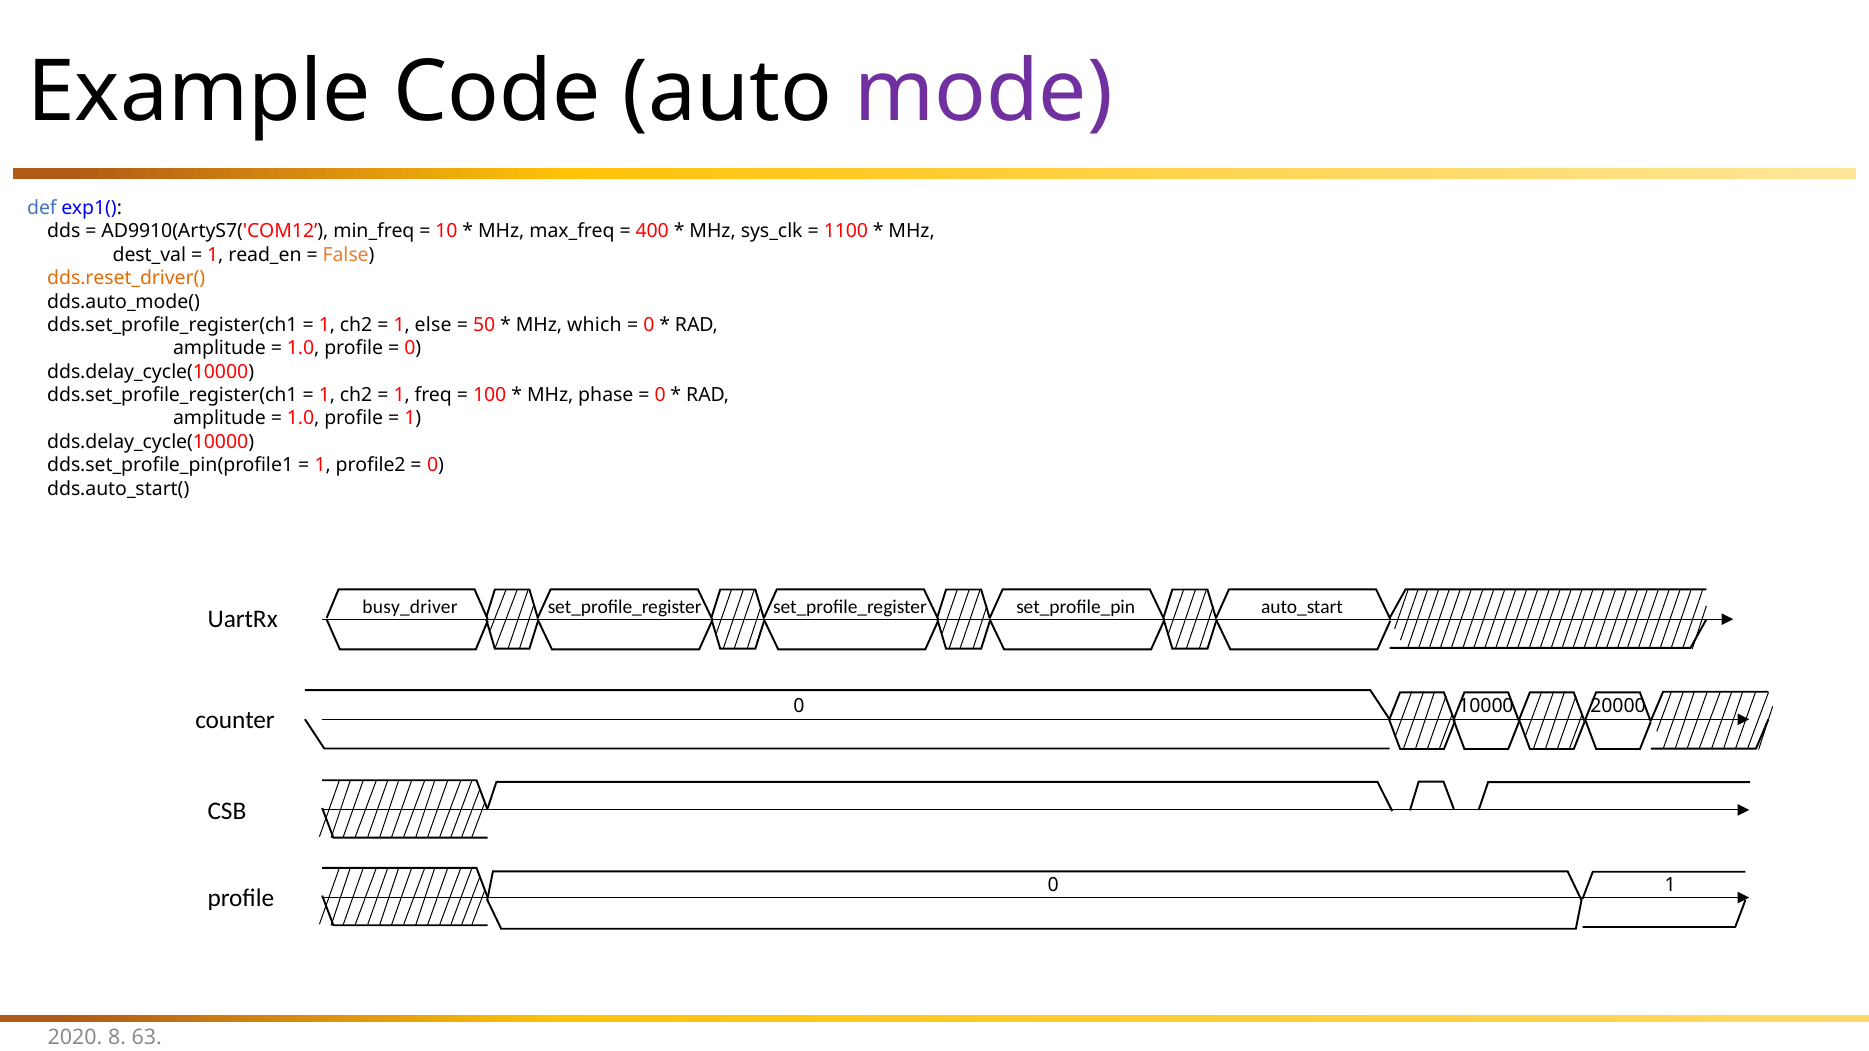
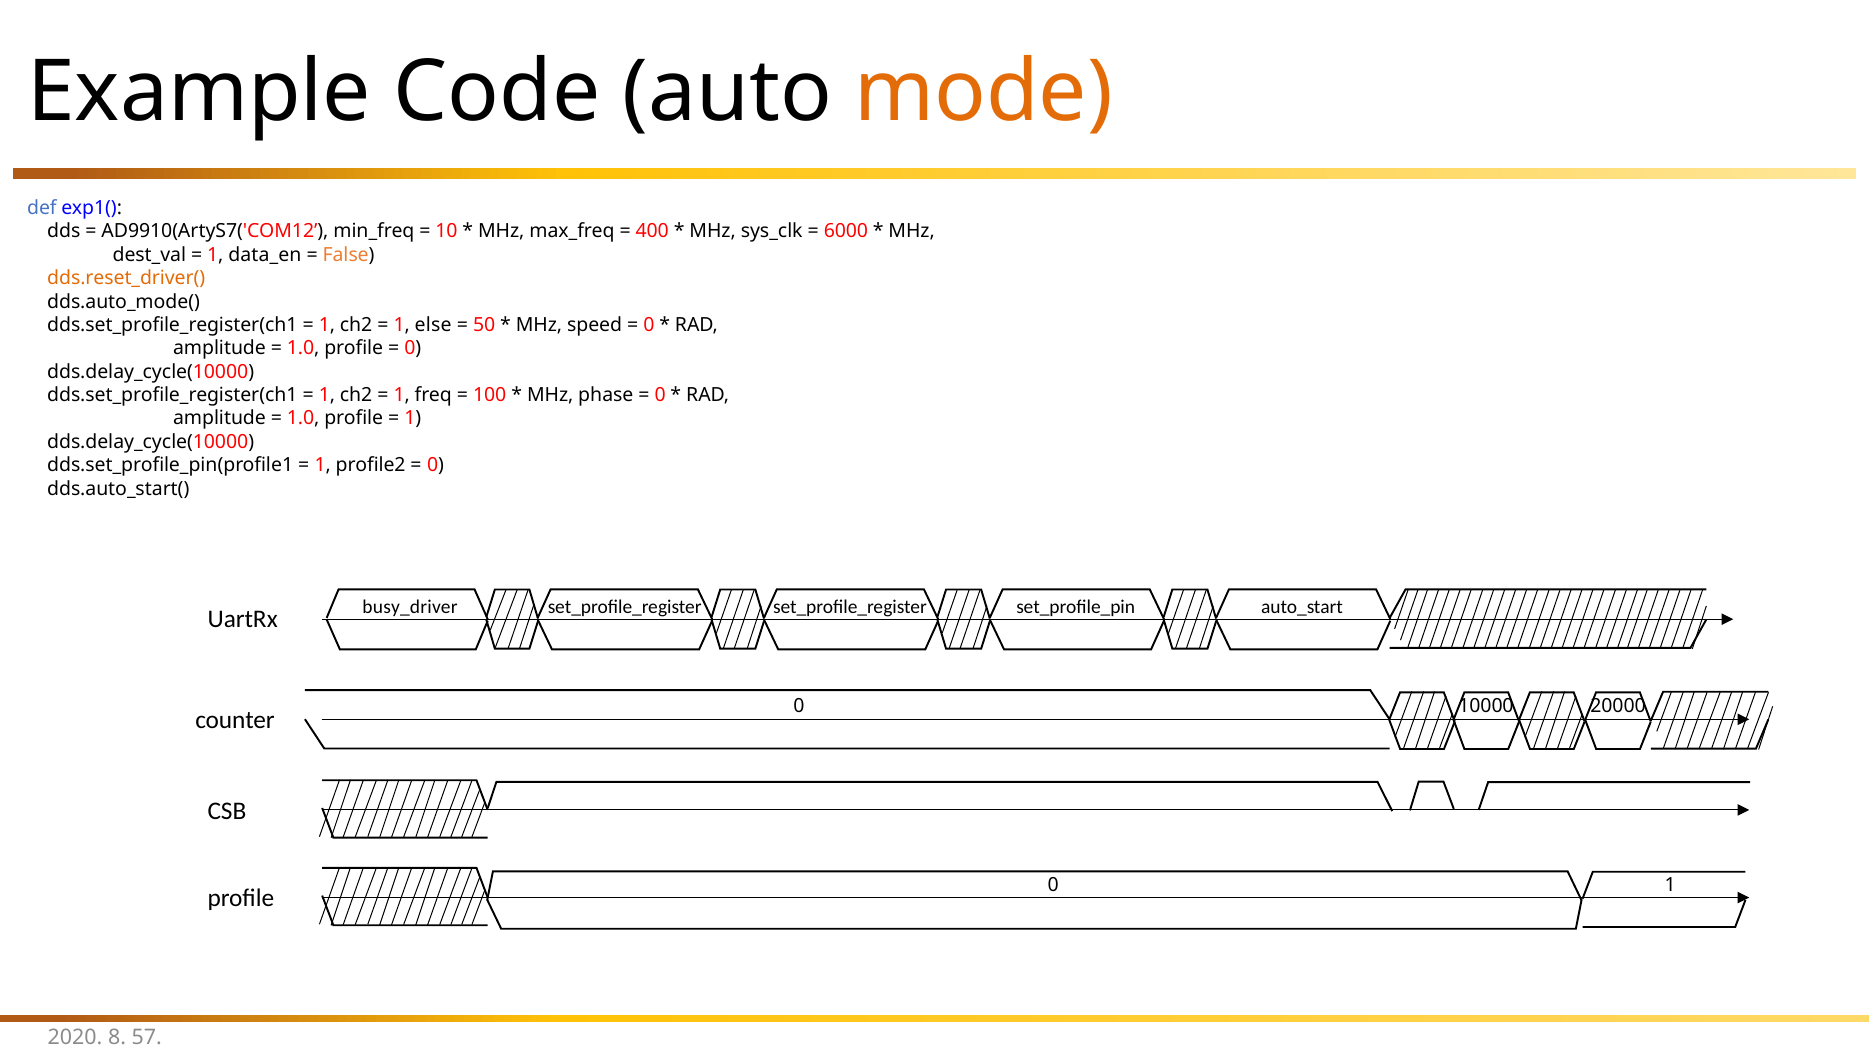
mode colour: purple -> orange (984, 92)
1100: 1100 -> 6000 (846, 231)
read_en: read_en -> data_en (265, 255)
which: which -> speed (595, 325)
63: 63 -> 57 (147, 1038)
